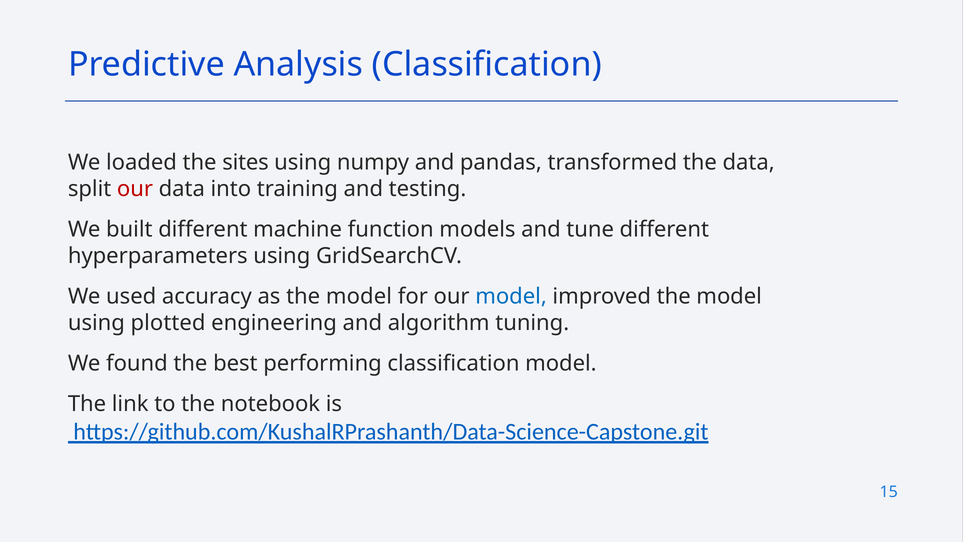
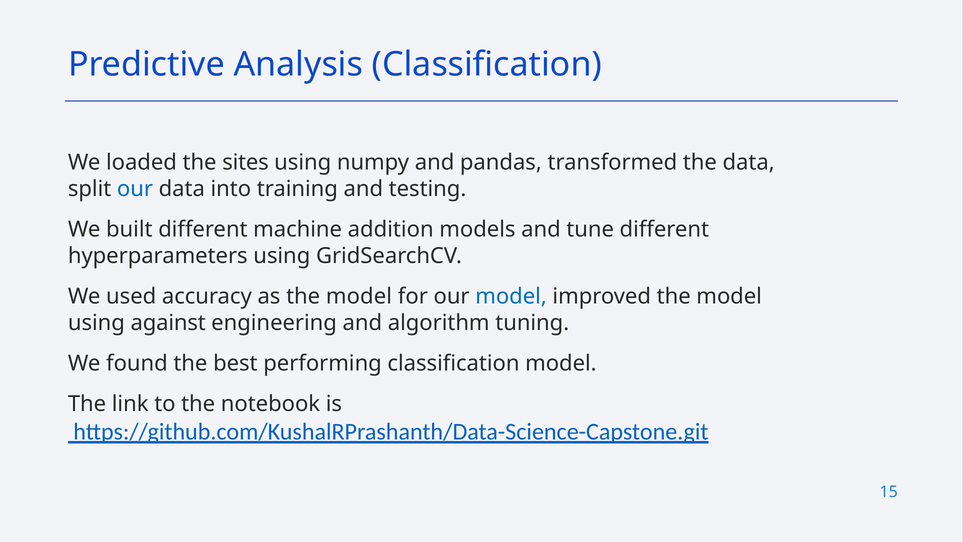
our colour: red -> blue (135, 189)
function: function -> addition (391, 229)
plotted: plotted -> against (168, 323)
